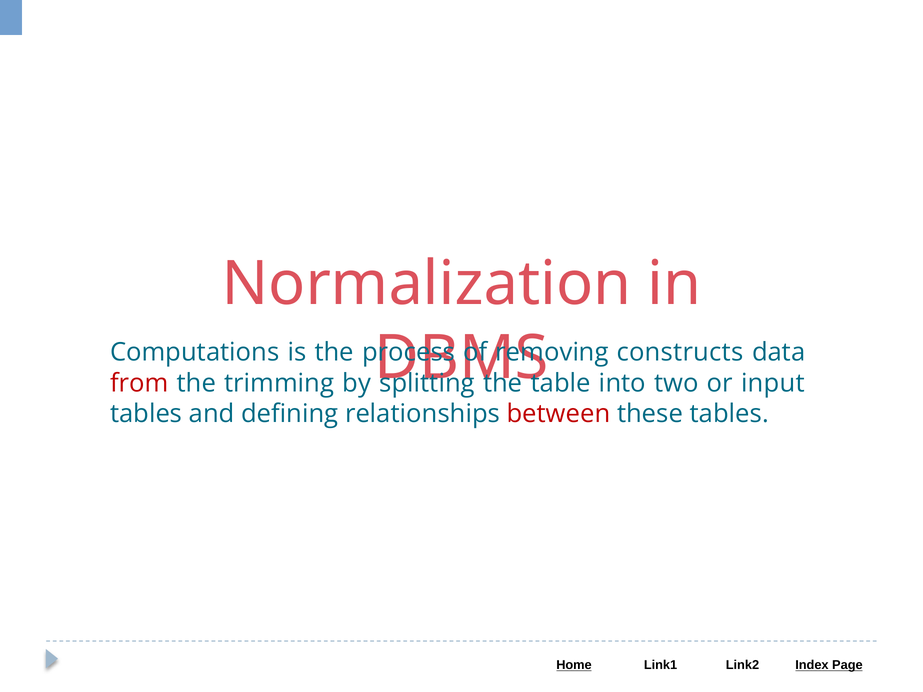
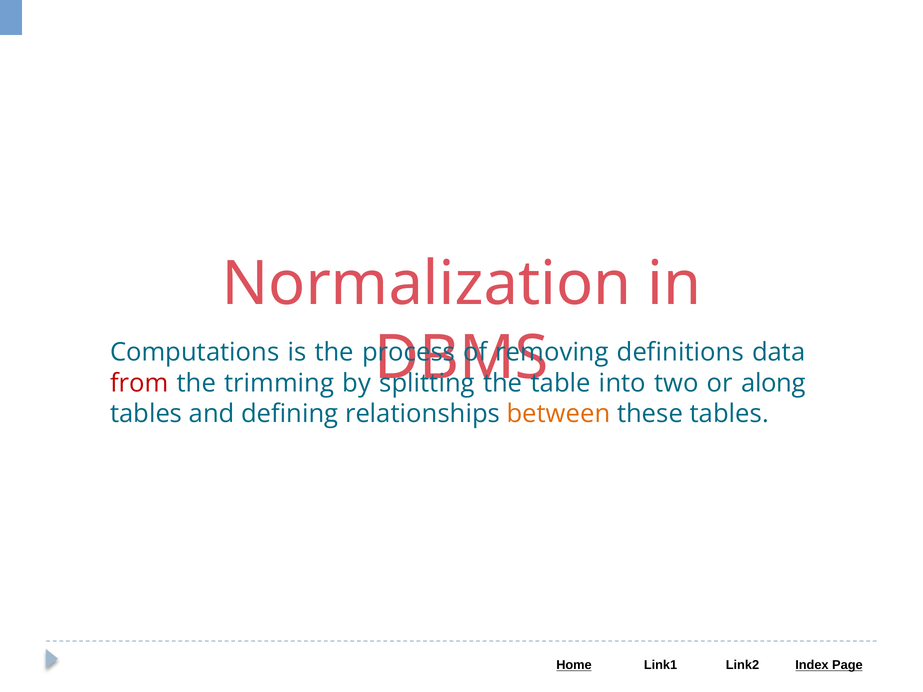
constructs: constructs -> definitions (680, 352)
input: input -> along (773, 383)
between colour: red -> orange (559, 414)
